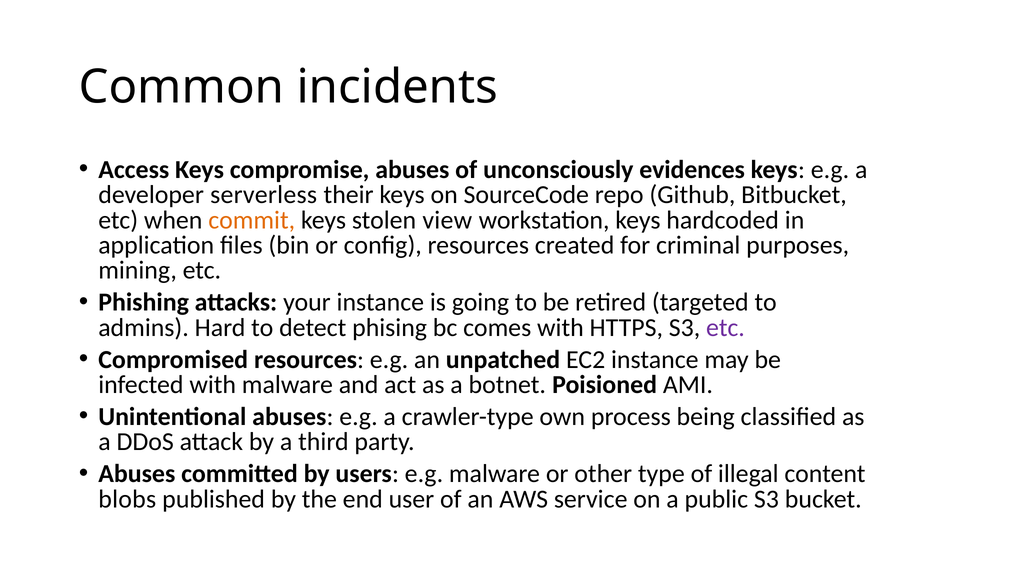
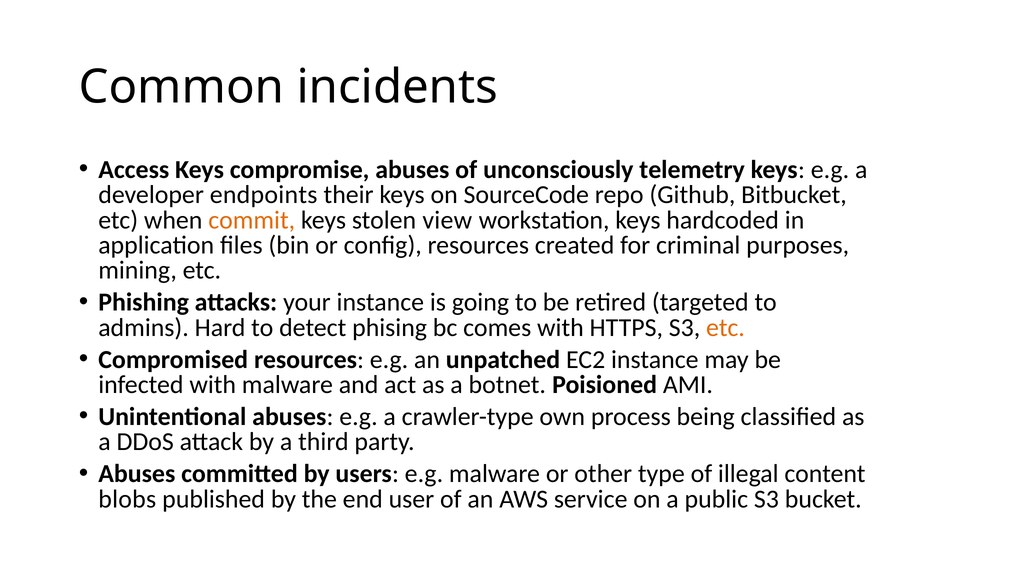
evidences: evidences -> telemetry (692, 170)
serverless: serverless -> endpoints (264, 195)
etc colour: purple -> orange (725, 328)
